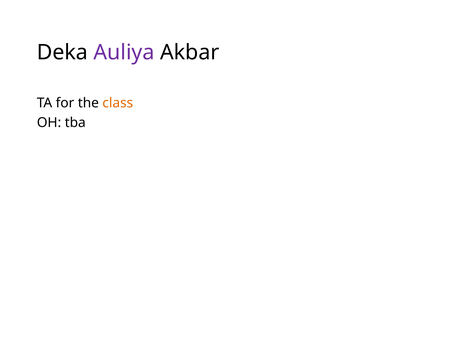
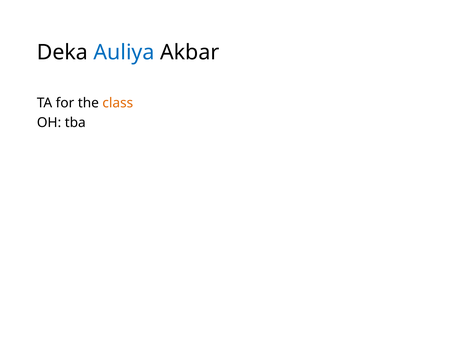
Auliya colour: purple -> blue (124, 52)
